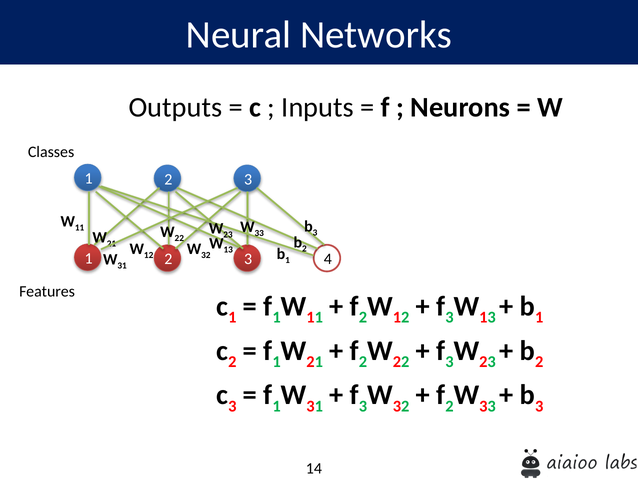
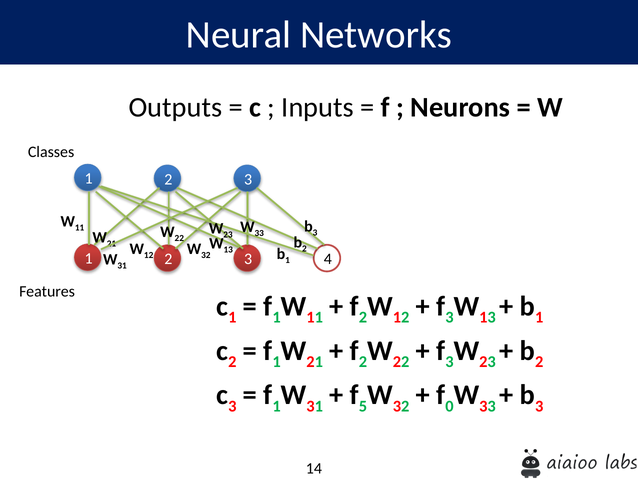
3: 3 -> 5 (363, 406)
2: 2 -> 0 (449, 406)
